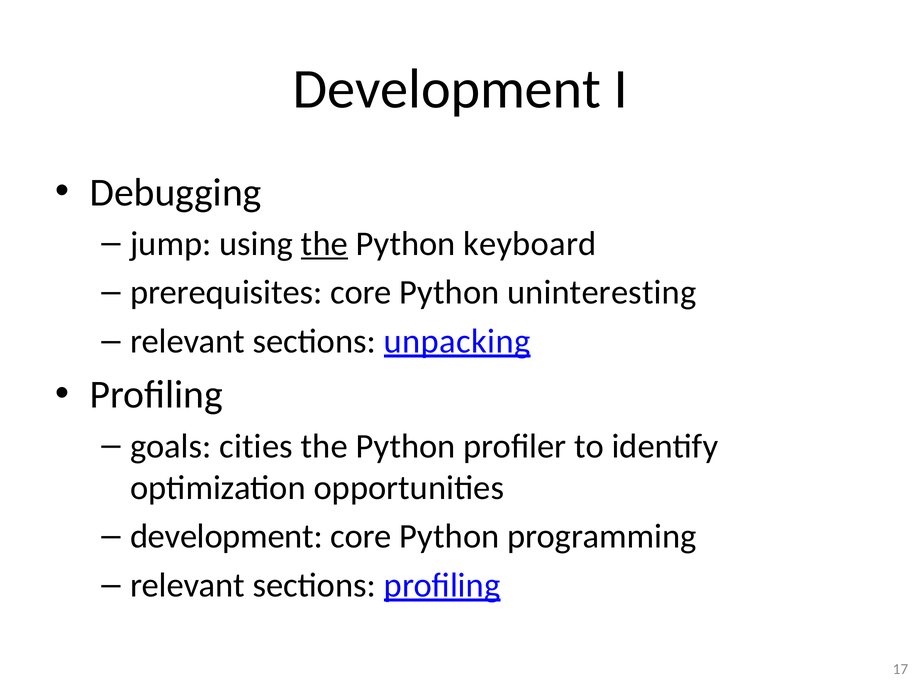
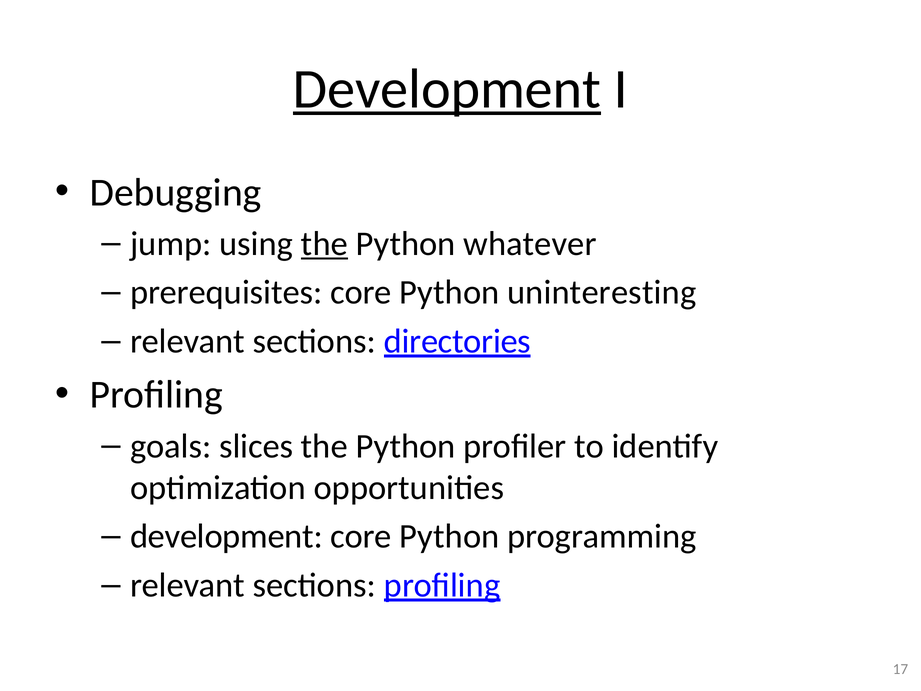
Development underline: none -> present (447, 89)
keyboard: keyboard -> whatever (530, 244)
unpacking: unpacking -> directories (457, 341)
cities: cities -> slices (256, 446)
